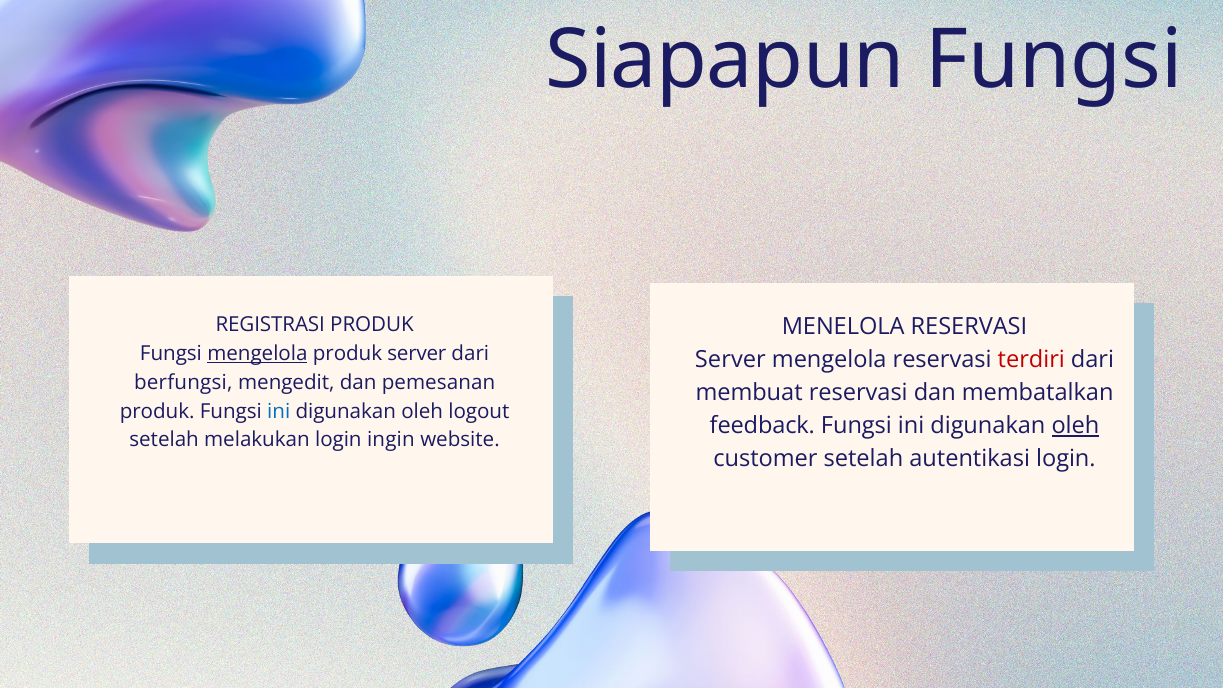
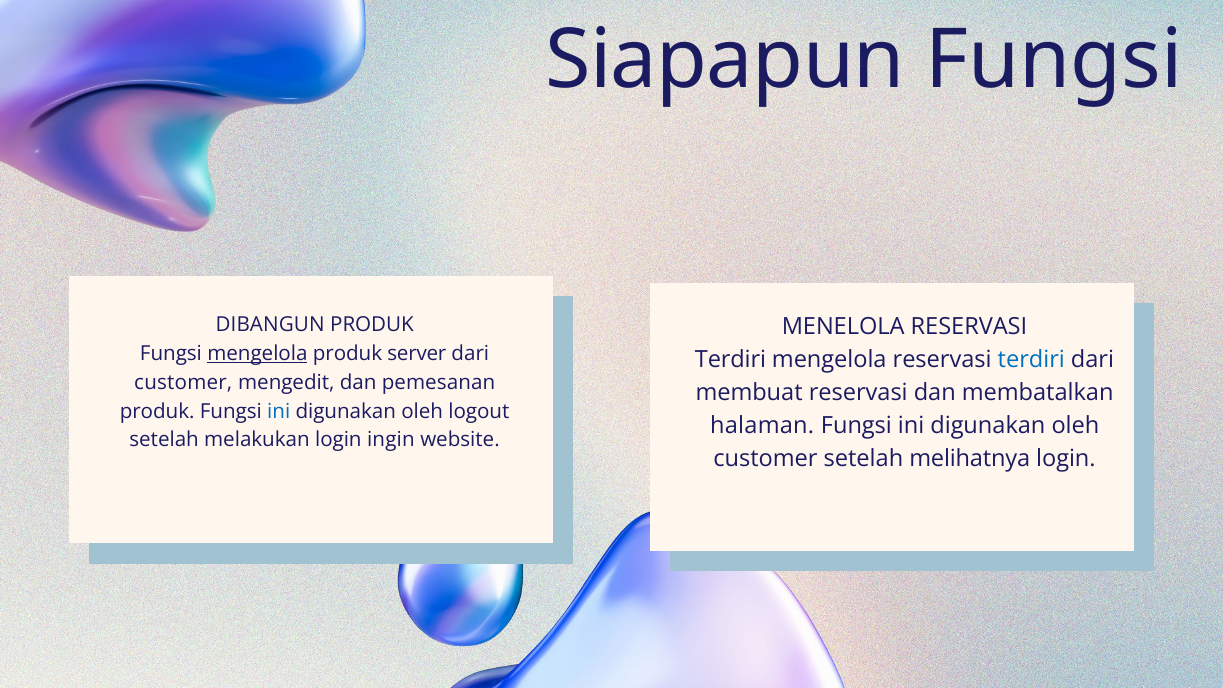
REGISTRASI: REGISTRASI -> DIBANGUN (270, 324)
Server: Server -> Terdiri (730, 360)
terdiri colour: red -> blue (1031, 360)
berfungsi: berfungsi -> customer (183, 382)
feedback: feedback -> halaman (762, 426)
oleh underline: present -> none (1075, 426)
autentikasi: autentikasi -> melihatnya (970, 459)
